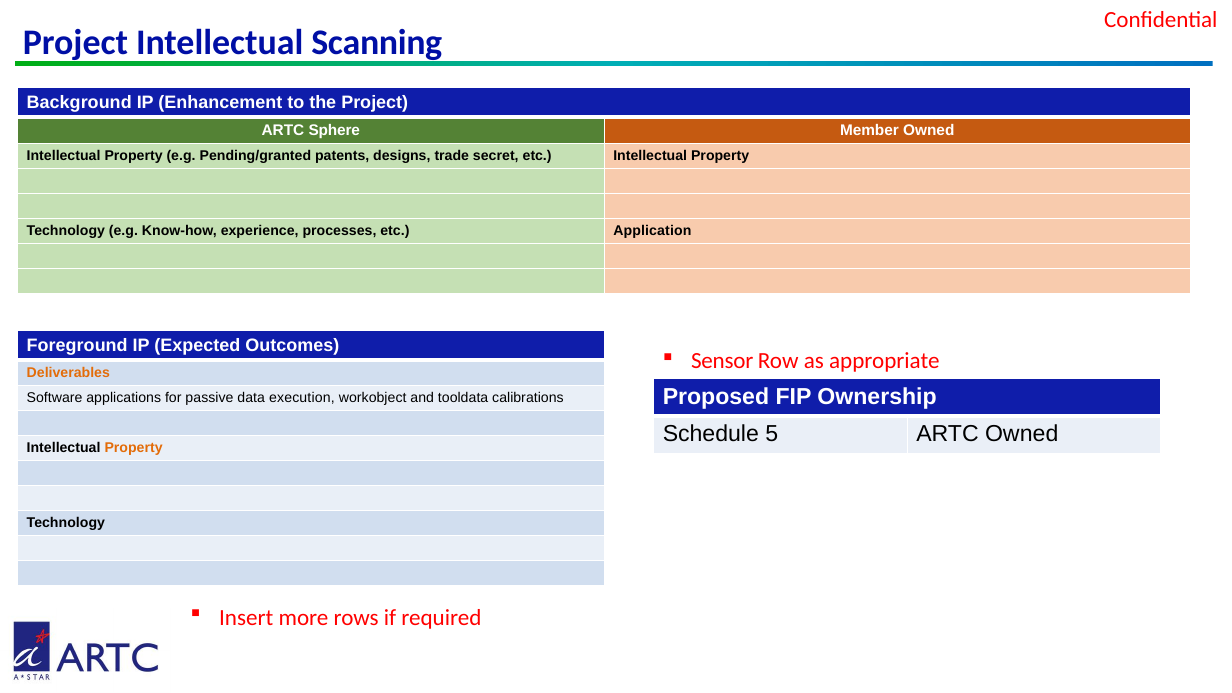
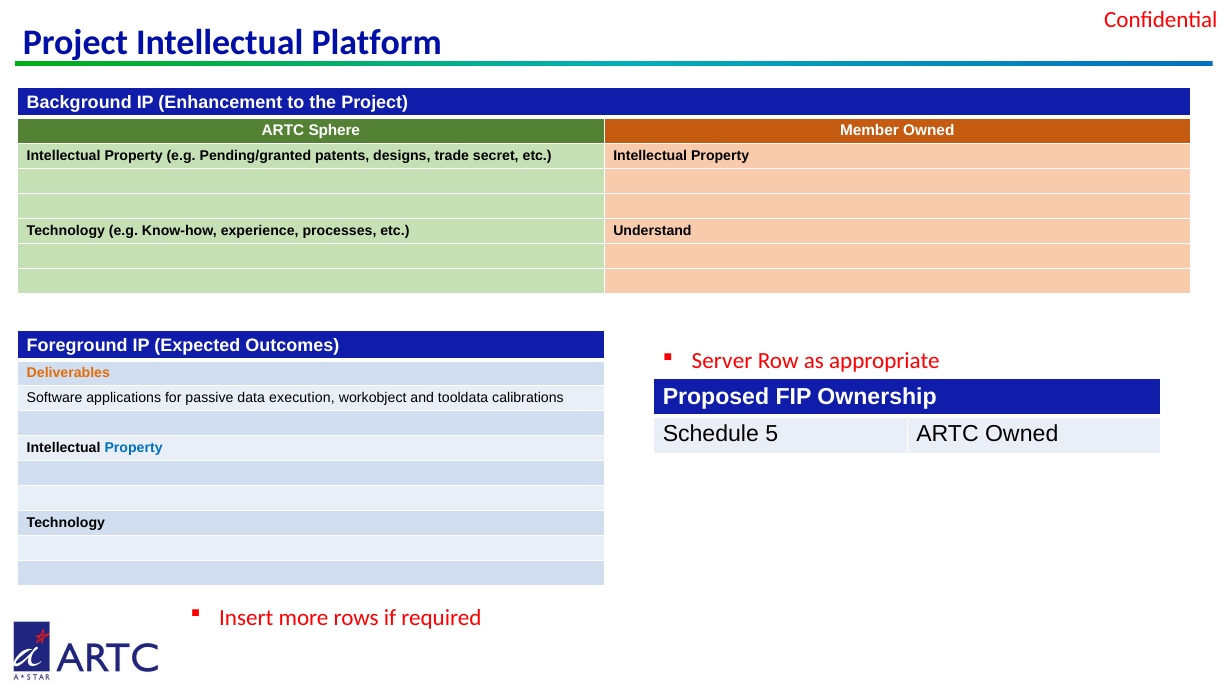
Scanning: Scanning -> Platform (377, 43)
Application: Application -> Understand (652, 231)
Sensor: Sensor -> Server (722, 361)
Property colour: orange -> blue (134, 448)
